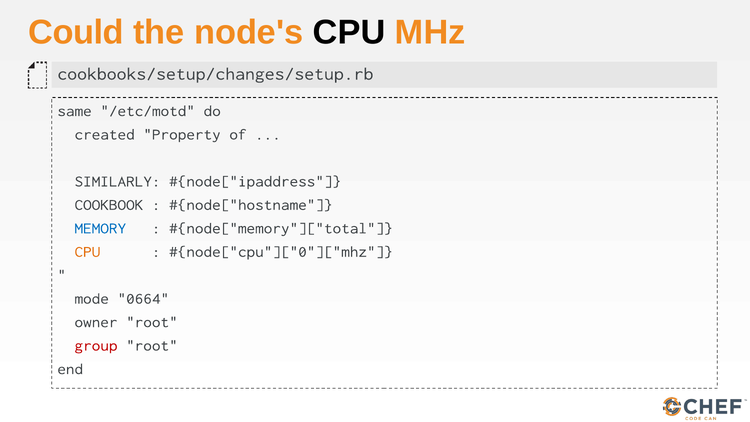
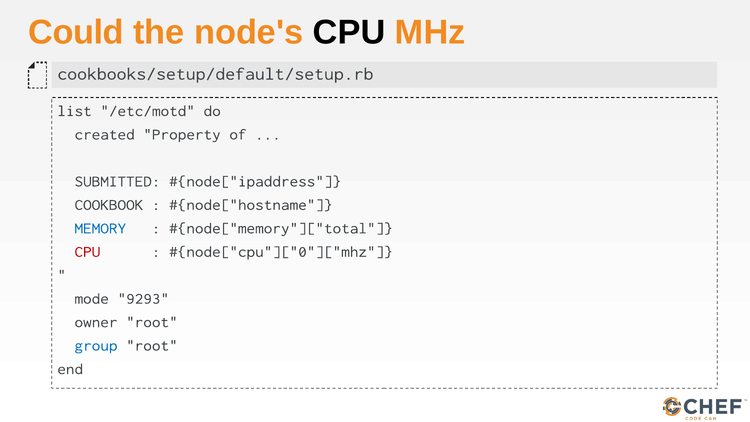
cookbooks/setup/changes/setup.rb: cookbooks/setup/changes/setup.rb -> cookbooks/setup/default/setup.rb (215, 74)
same: same -> list (75, 111)
SIMILARLY: SIMILARLY -> SUBMITTED (118, 181)
CPU colour: orange -> red (87, 252)
0664: 0664 -> 9293 (143, 298)
group colour: red -> blue (96, 345)
